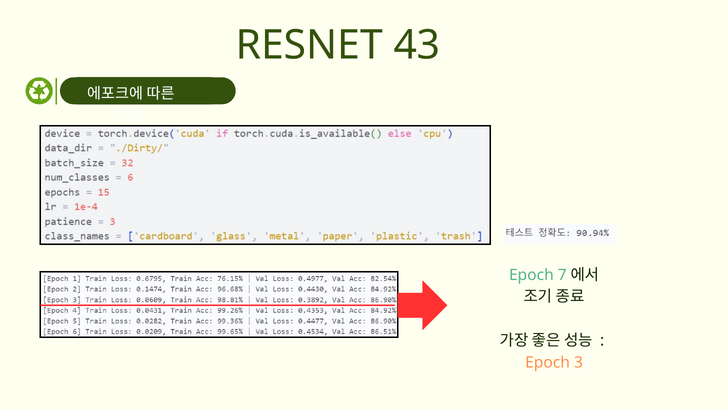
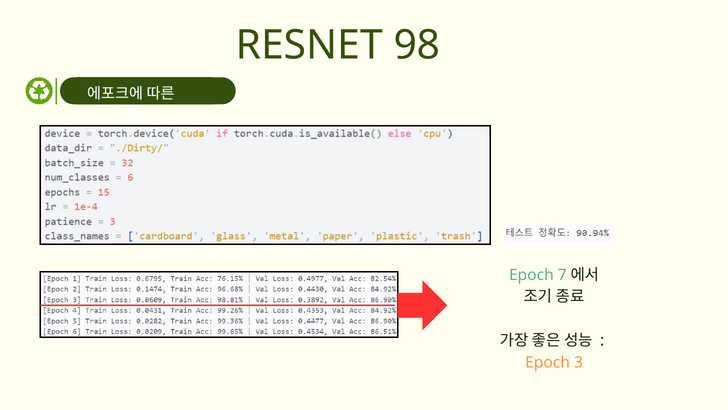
43: 43 -> 98 (417, 45)
